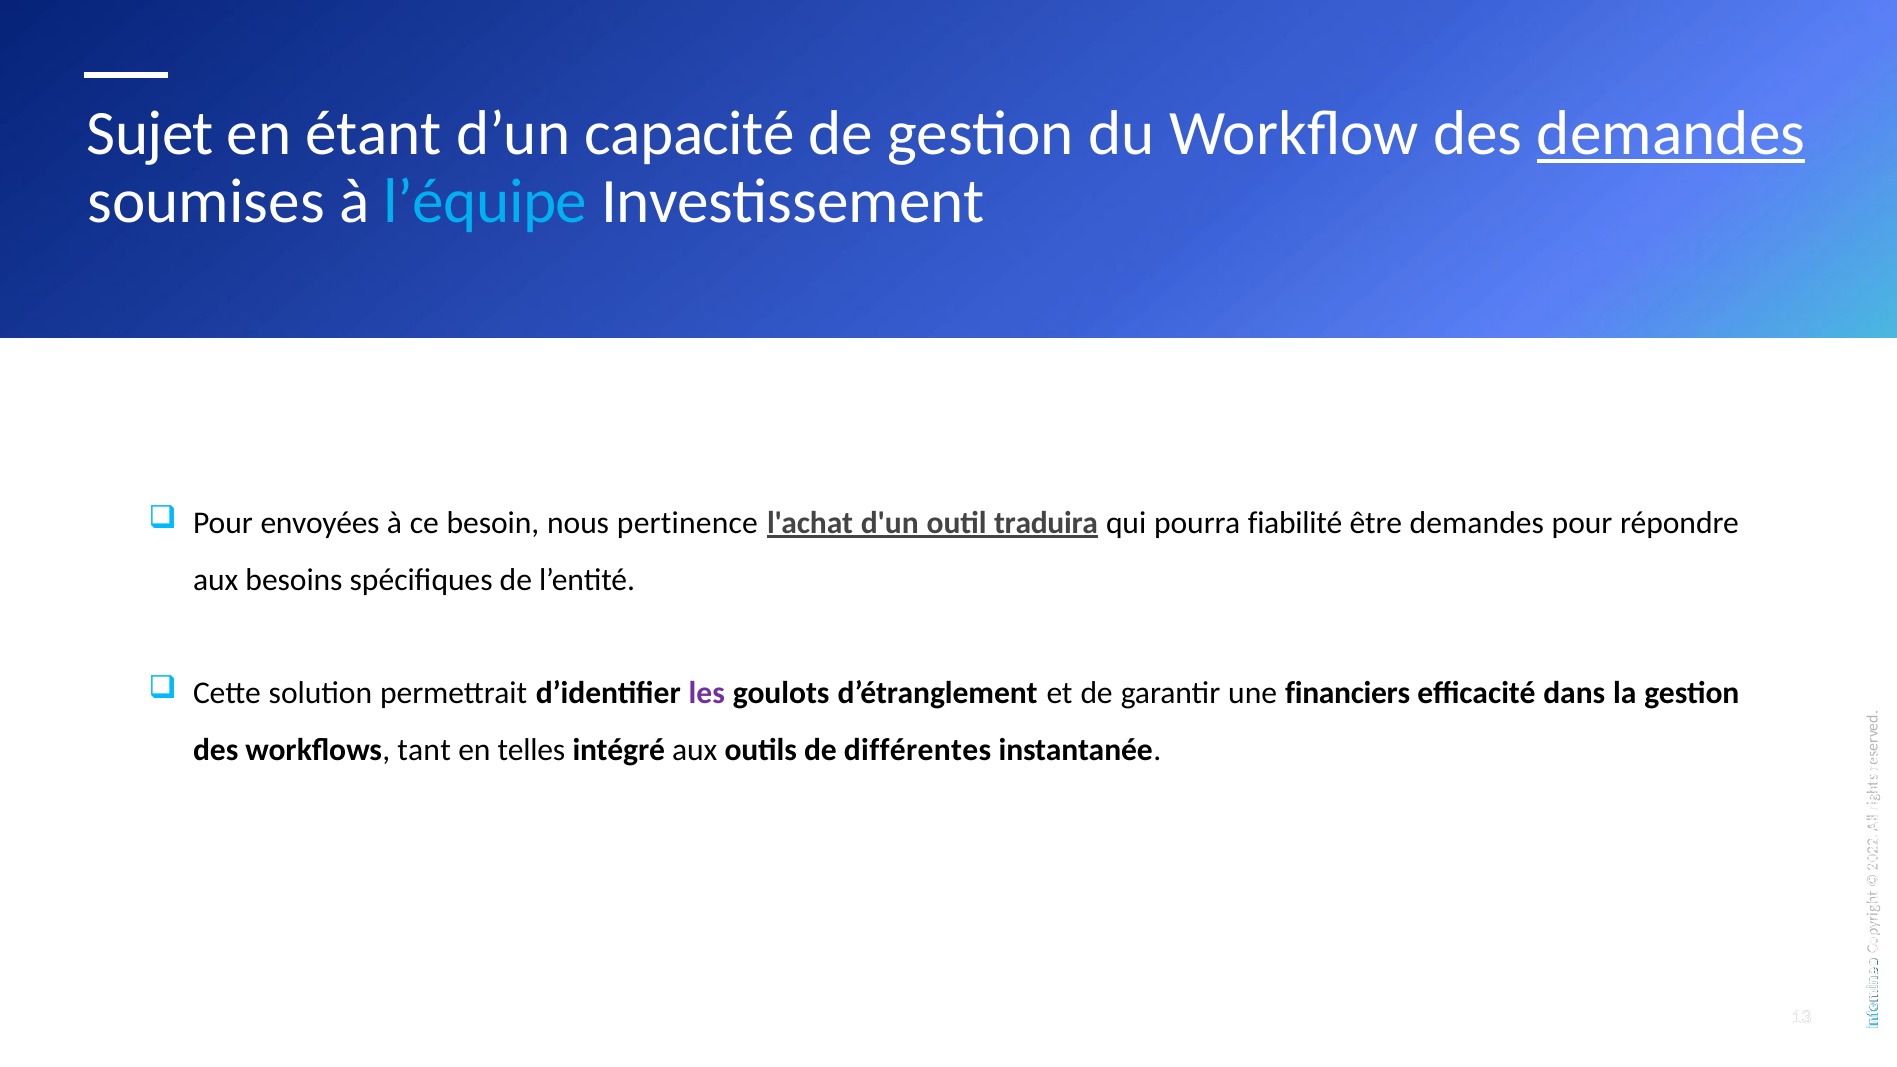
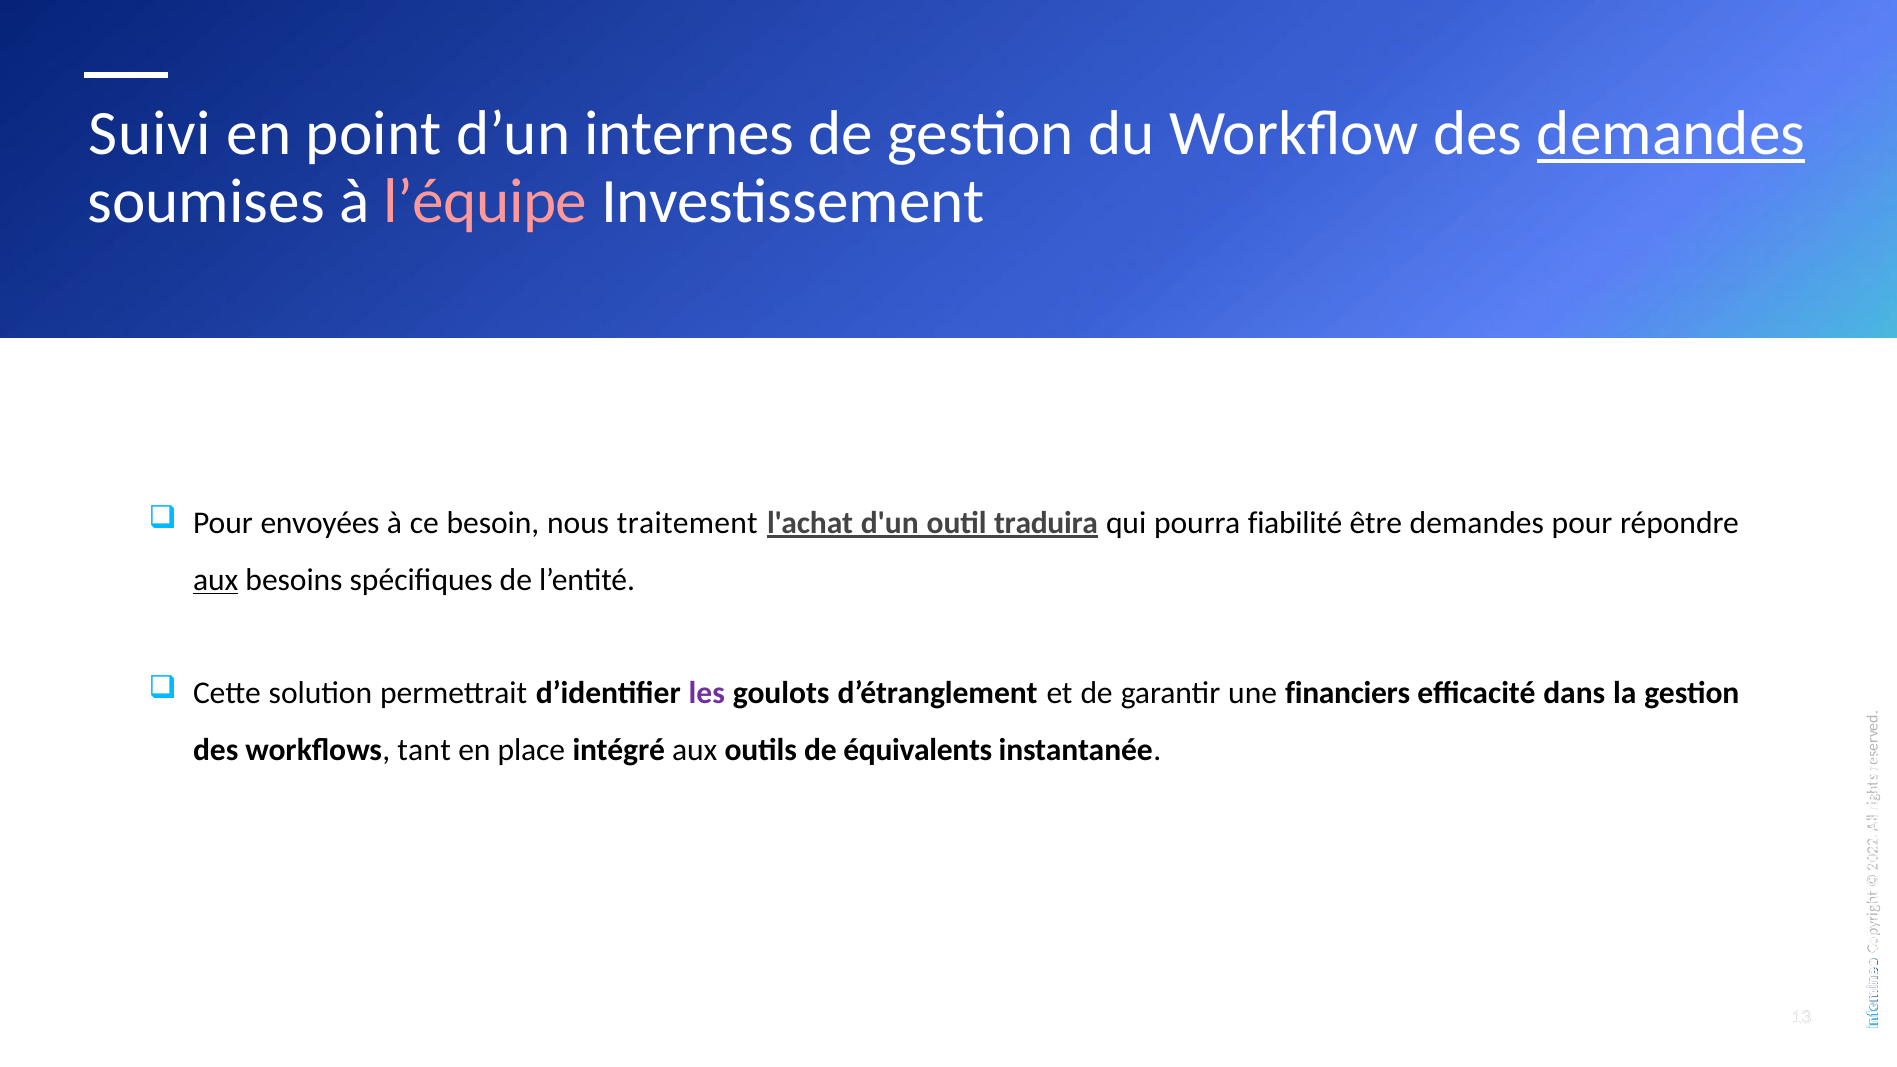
Sujet: Sujet -> Suivi (150, 134)
étant: étant -> point (374, 134)
capacité: capacité -> internes (690, 134)
l’équipe colour: light blue -> pink (486, 202)
pertinence: pertinence -> traitement (687, 523)
aux underline: none -> present (216, 580)
telles: telles -> place (531, 750)
différentes: différentes -> équivalents (918, 750)
